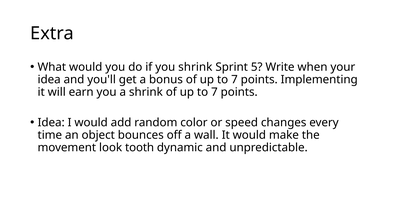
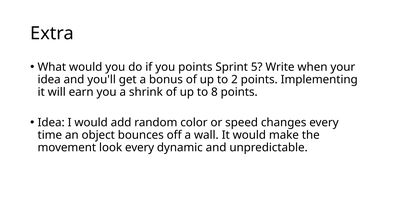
you shrink: shrink -> points (195, 67)
7: 7 -> 2 (234, 79)
7: 7 -> 8 (214, 92)
look tooth: tooth -> every (140, 147)
